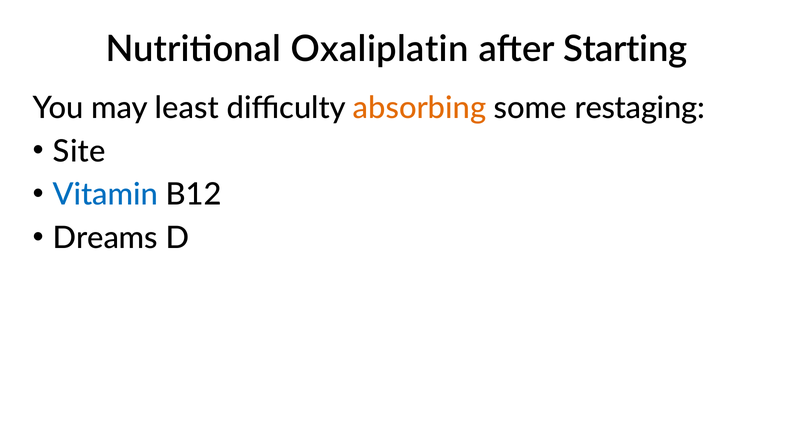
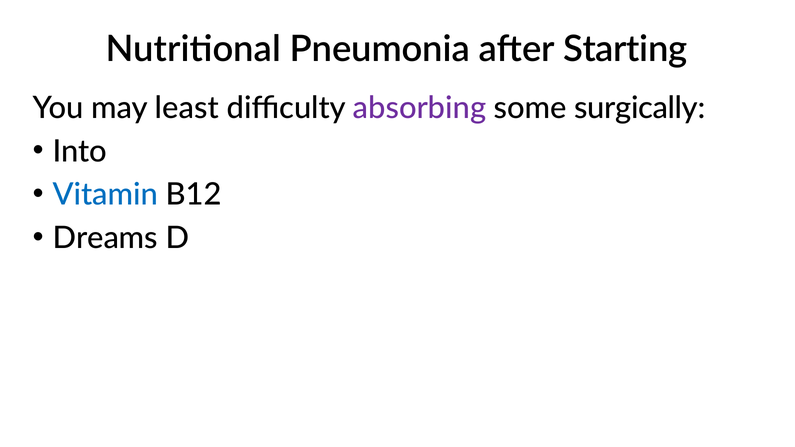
Oxaliplatin: Oxaliplatin -> Pneumonia (380, 49)
absorbing colour: orange -> purple (420, 108)
restaging: restaging -> surgically (640, 108)
Site: Site -> Into (80, 152)
